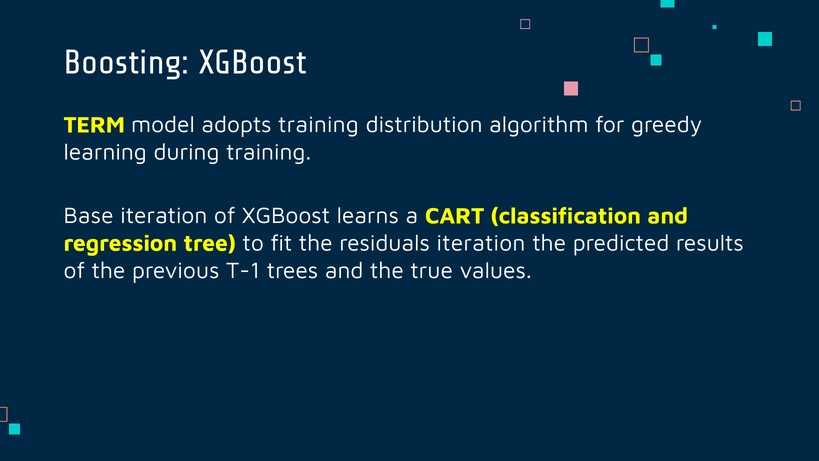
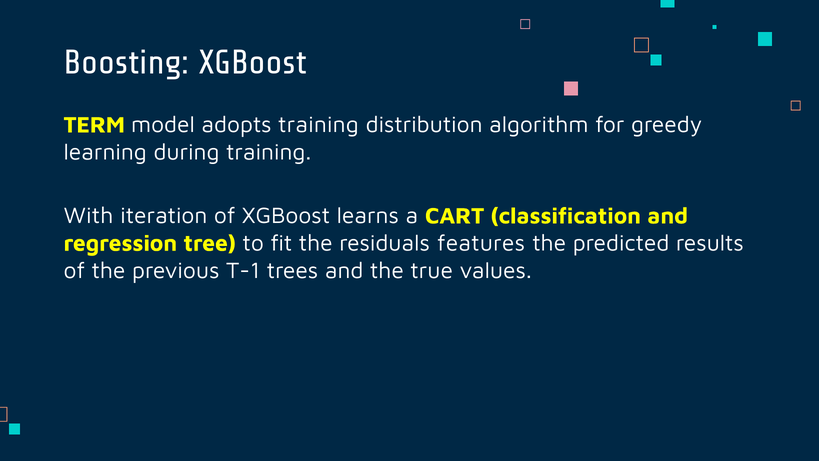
Base: Base -> With (89, 216)
residuals iteration: iteration -> features (481, 243)
